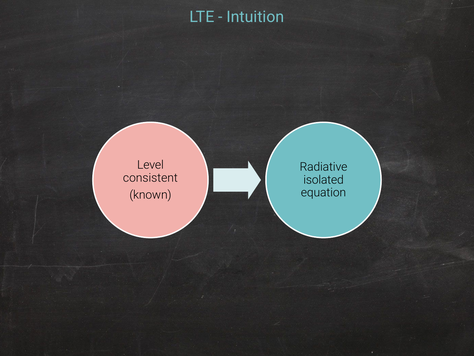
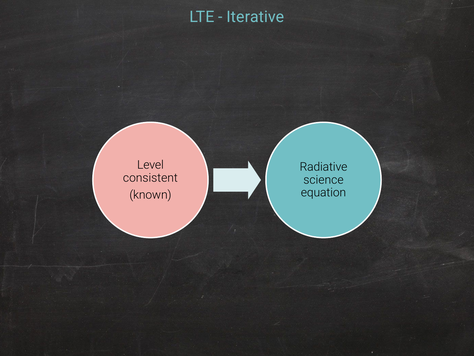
Intuition: Intuition -> Iterative (255, 17)
isolated: isolated -> science (323, 180)
